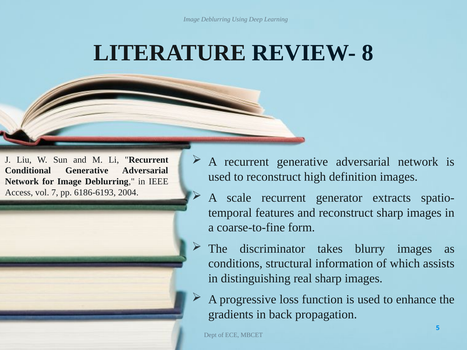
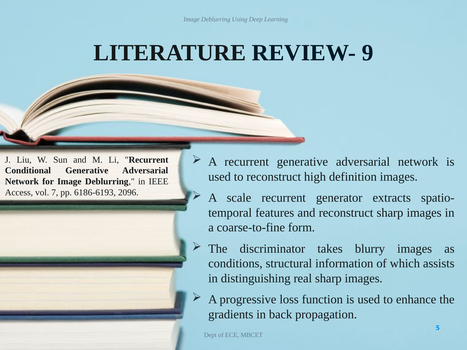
8: 8 -> 9 (368, 53)
2004: 2004 -> 2096 (128, 193)
